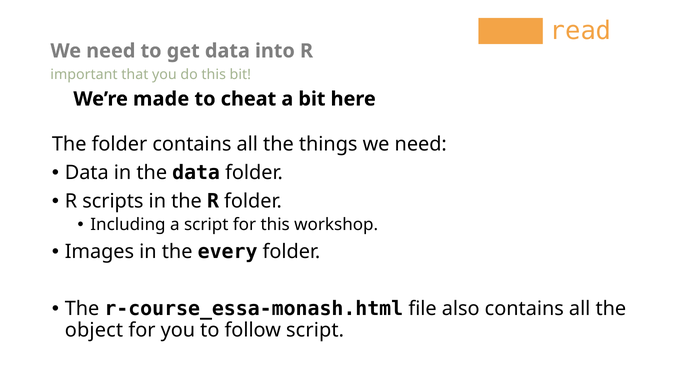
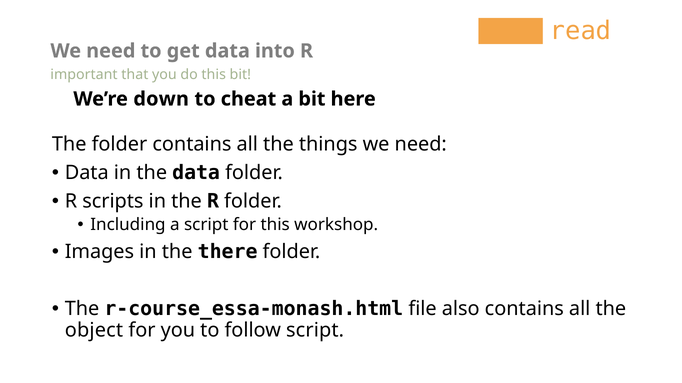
made: made -> down (161, 99)
every: every -> there (228, 252)
